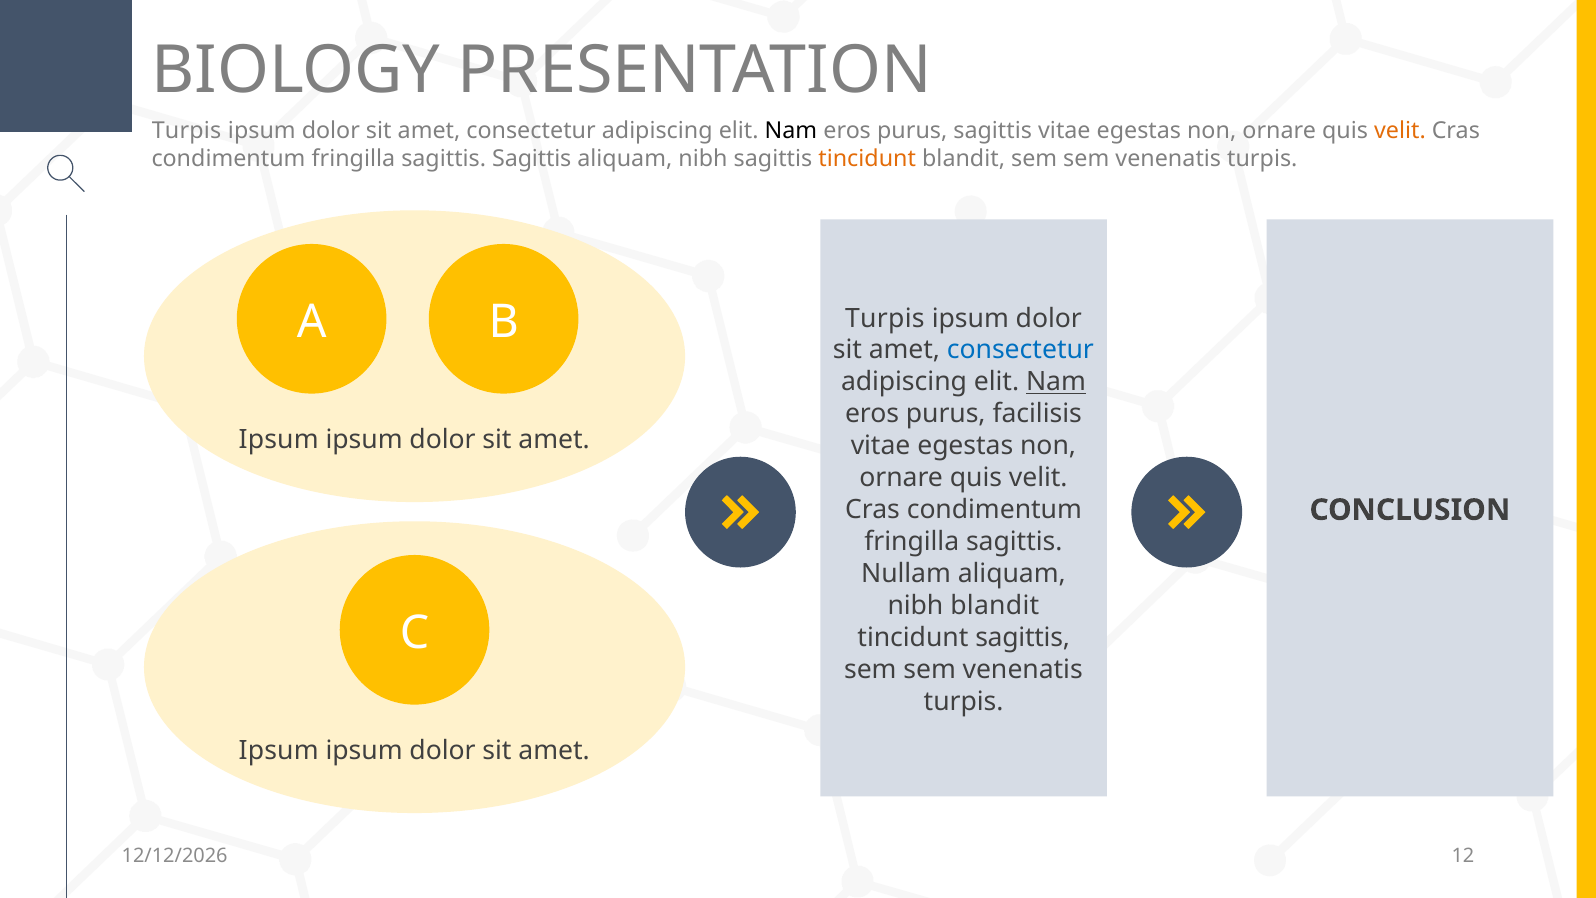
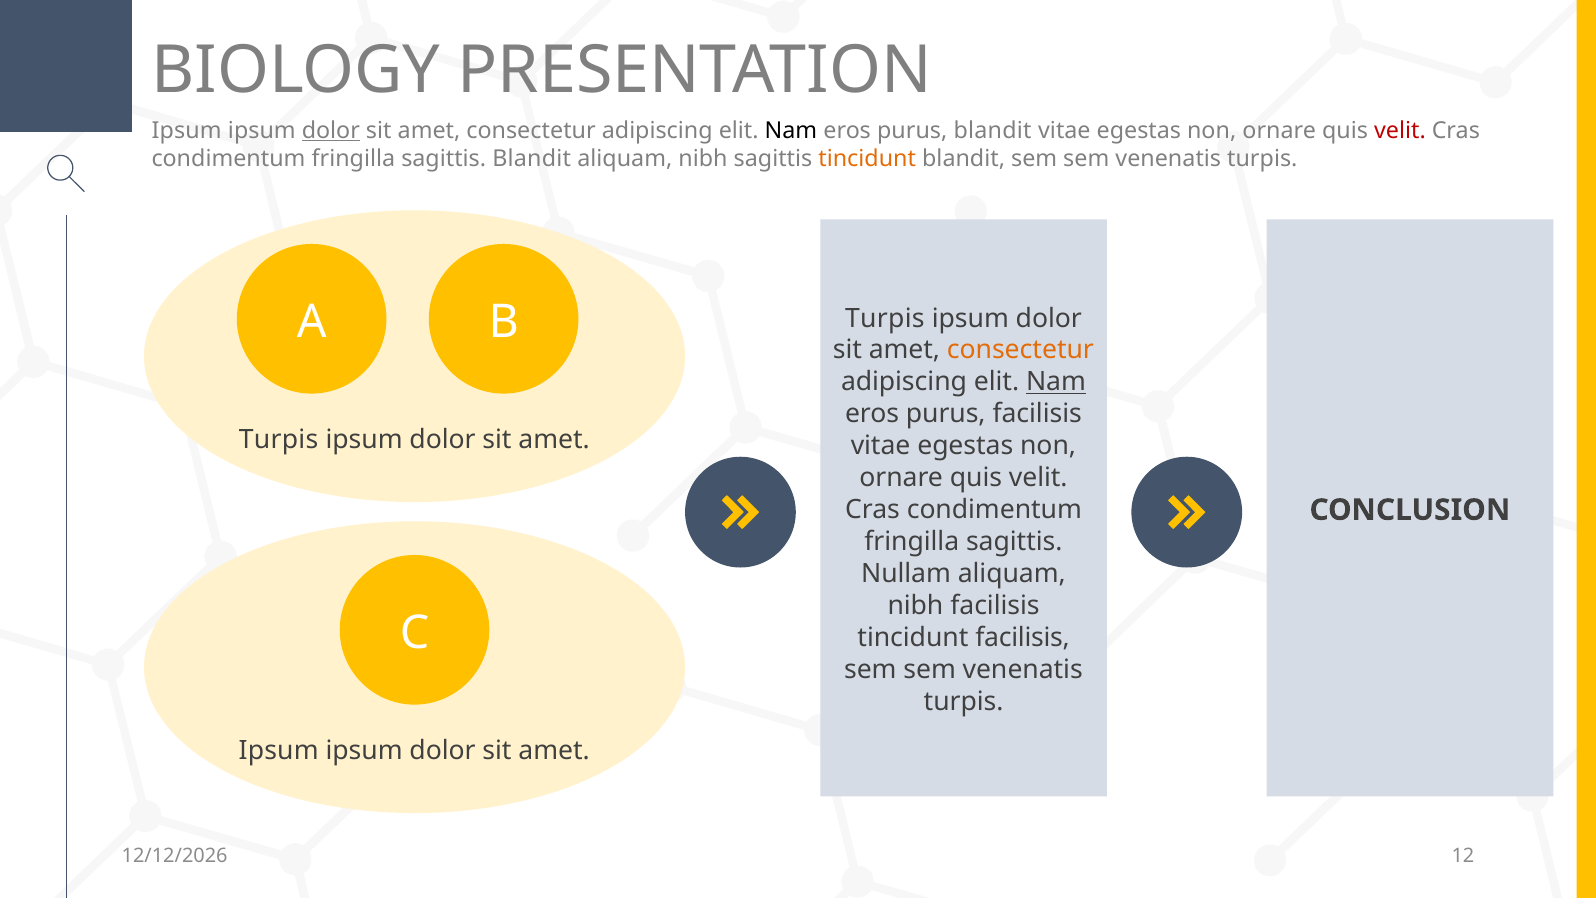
Turpis: Turpis -> Ipsum (187, 131)
dolor underline: none -> present (331, 131)
purus sagittis: sagittis -> blandit (993, 131)
velit colour: orange -> red (1400, 131)
sagittis Sagittis: Sagittis -> Blandit (532, 159)
consectetur colour: blue -> orange (1020, 350)
Ipsum: Ipsum -> Turpis (279, 439)
nibh blandit: blandit -> facilisis (995, 605)
tincidunt sagittis: sagittis -> facilisis (1023, 637)
